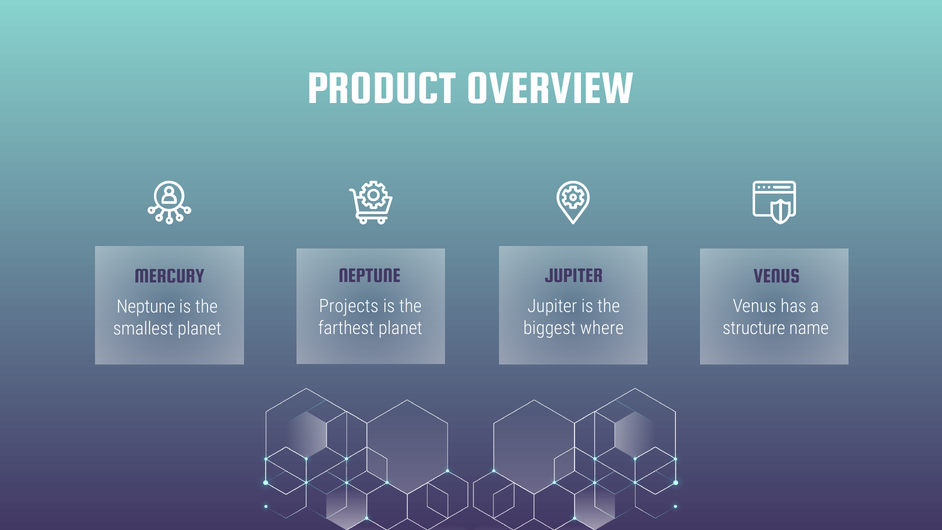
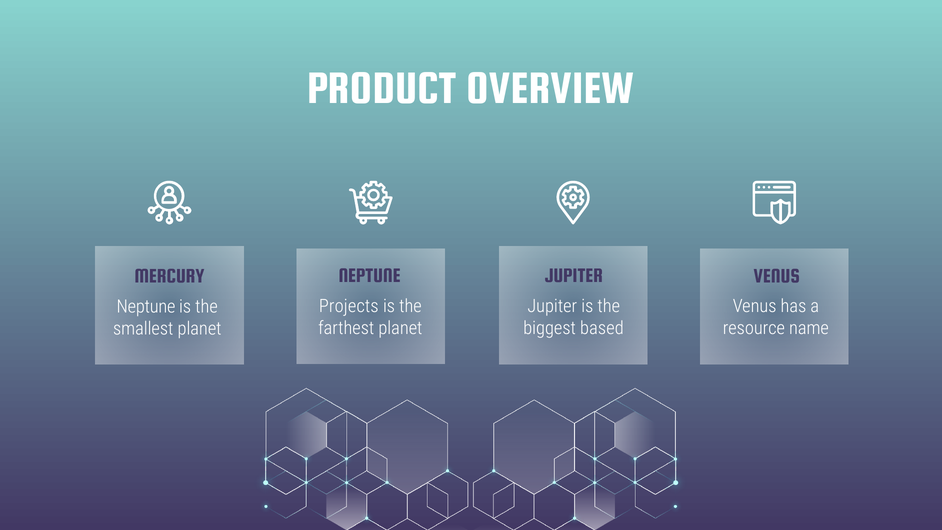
where: where -> based (602, 328)
structure: structure -> resource (754, 328)
